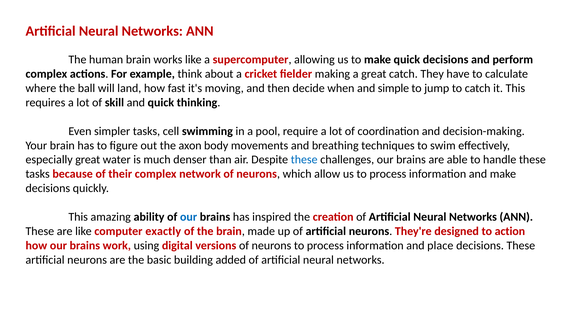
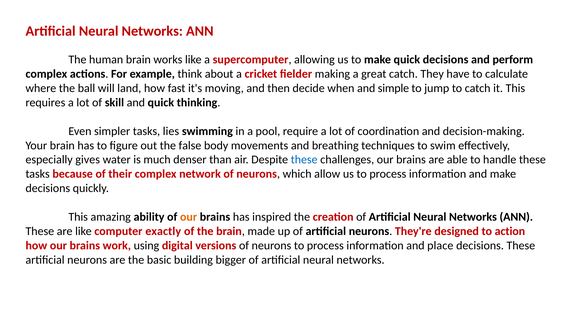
cell: cell -> lies (171, 131)
axon: axon -> false (190, 145)
especially great: great -> gives (88, 160)
our colour: blue -> orange (189, 217)
added: added -> bigger (231, 260)
